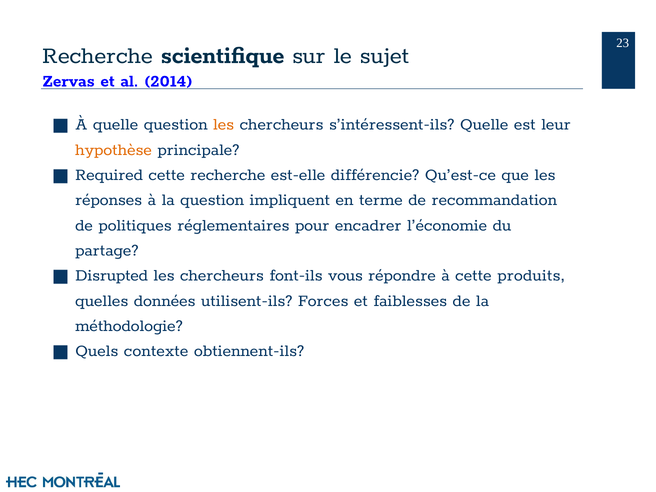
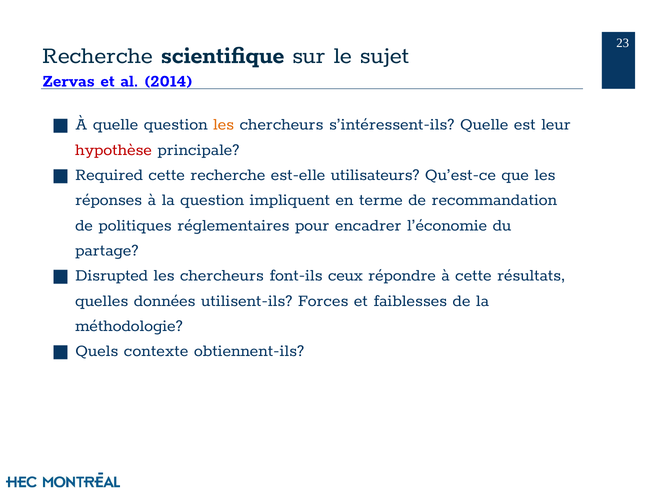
hypothèse colour: orange -> red (113, 149)
différencie: différencie -> utilisateurs (375, 174)
vous: vous -> ceux (345, 275)
produits: produits -> résultats (531, 275)
